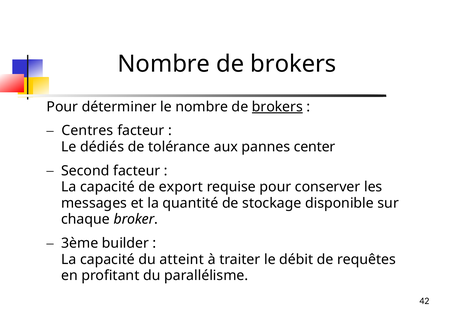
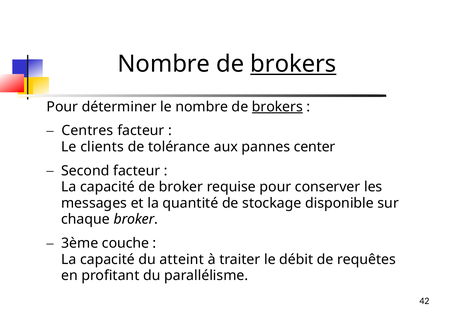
brokers underline: none -> present (293, 64)
dédiés: dédiés -> clients (102, 147)
de export: export -> broker (181, 187)
builder: builder -> couche (126, 244)
